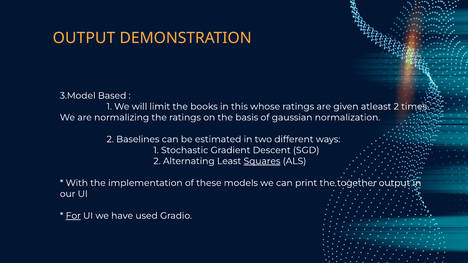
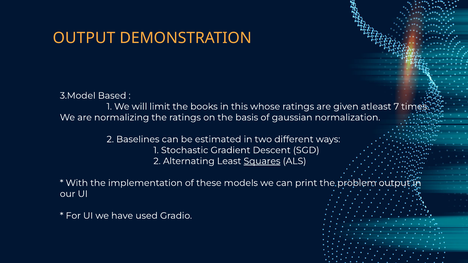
atleast 2: 2 -> 7 (396, 107)
together: together -> problem (357, 183)
For underline: present -> none (73, 216)
